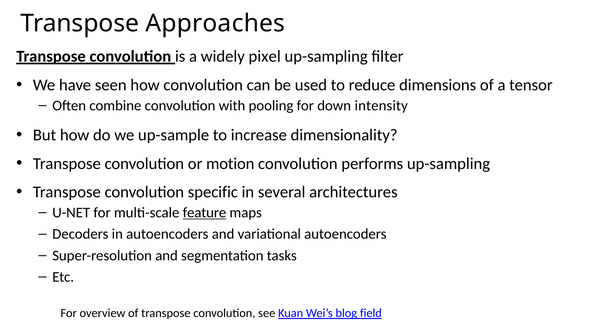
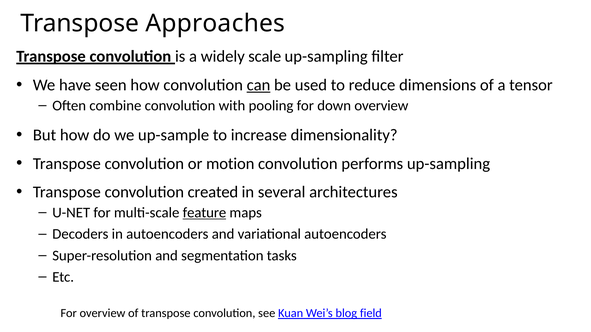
pixel: pixel -> scale (265, 56)
can underline: none -> present (259, 85)
down intensity: intensity -> overview (381, 106)
specific: specific -> created (213, 192)
